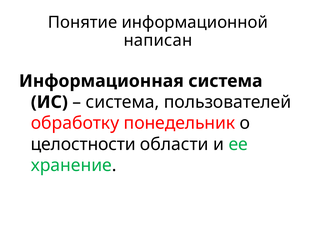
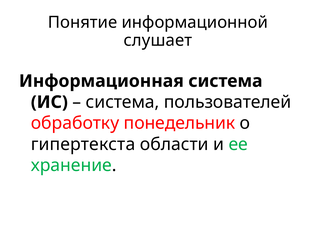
написан: написан -> слушает (158, 40)
целостности: целостности -> гипертекста (83, 144)
